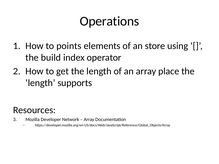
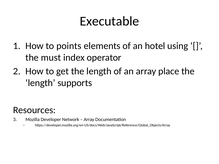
Operations: Operations -> Executable (109, 21)
store: store -> hotel (155, 46)
build: build -> must (51, 58)
